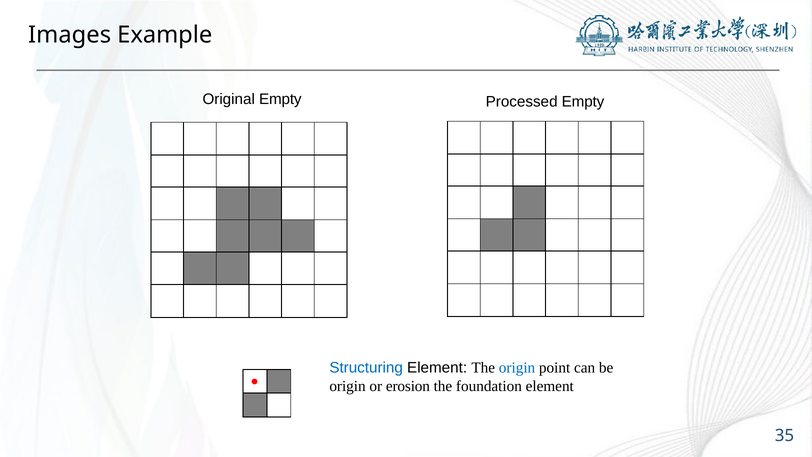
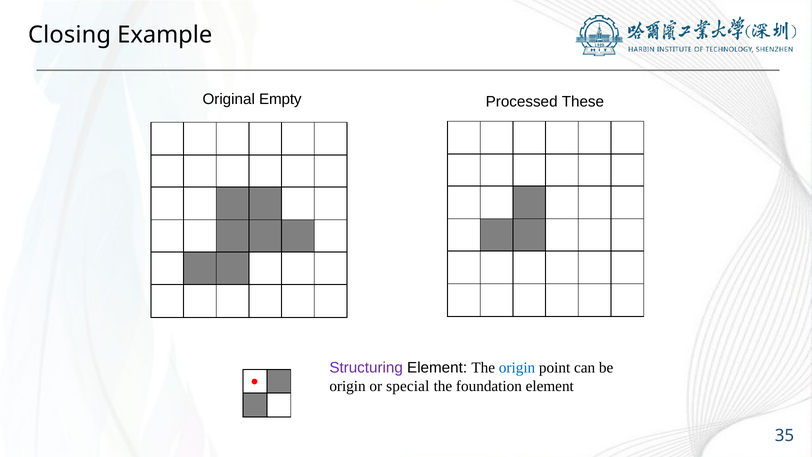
Images: Images -> Closing (70, 35)
Processed Empty: Empty -> These (583, 101)
Structuring colour: blue -> purple (366, 368)
erosion: erosion -> special (408, 386)
